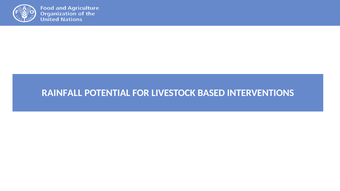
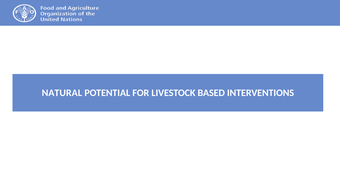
RAINFALL: RAINFALL -> NATURAL (62, 93)
